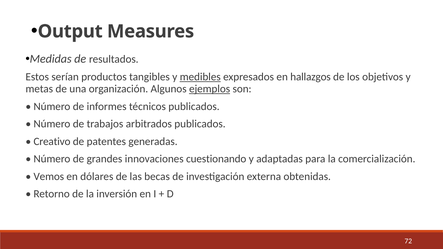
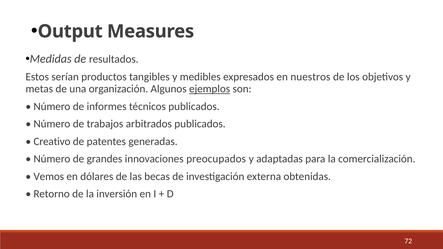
medibles underline: present -> none (200, 77)
hallazgos: hallazgos -> nuestros (310, 77)
cuestionando: cuestionando -> preocupados (216, 159)
